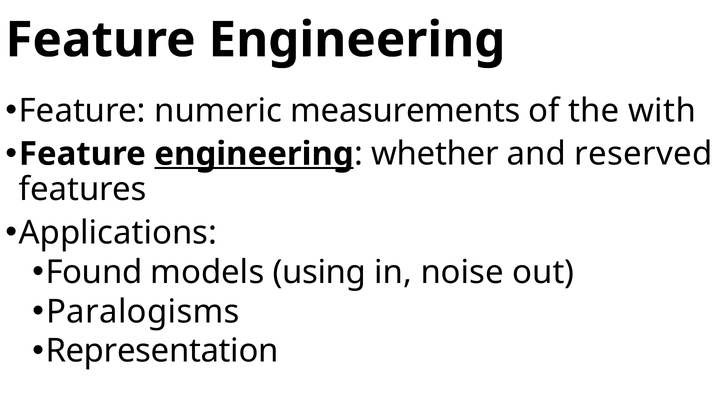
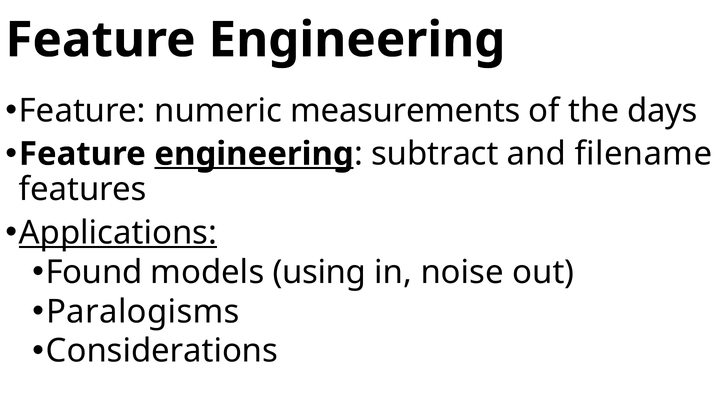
with: with -> days (662, 111)
whether: whether -> subtract (435, 154)
reserved: reserved -> filename (643, 154)
Applications underline: none -> present (118, 232)
Representation: Representation -> Considerations (162, 351)
